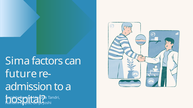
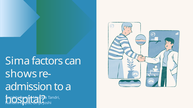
future: future -> shows (21, 74)
